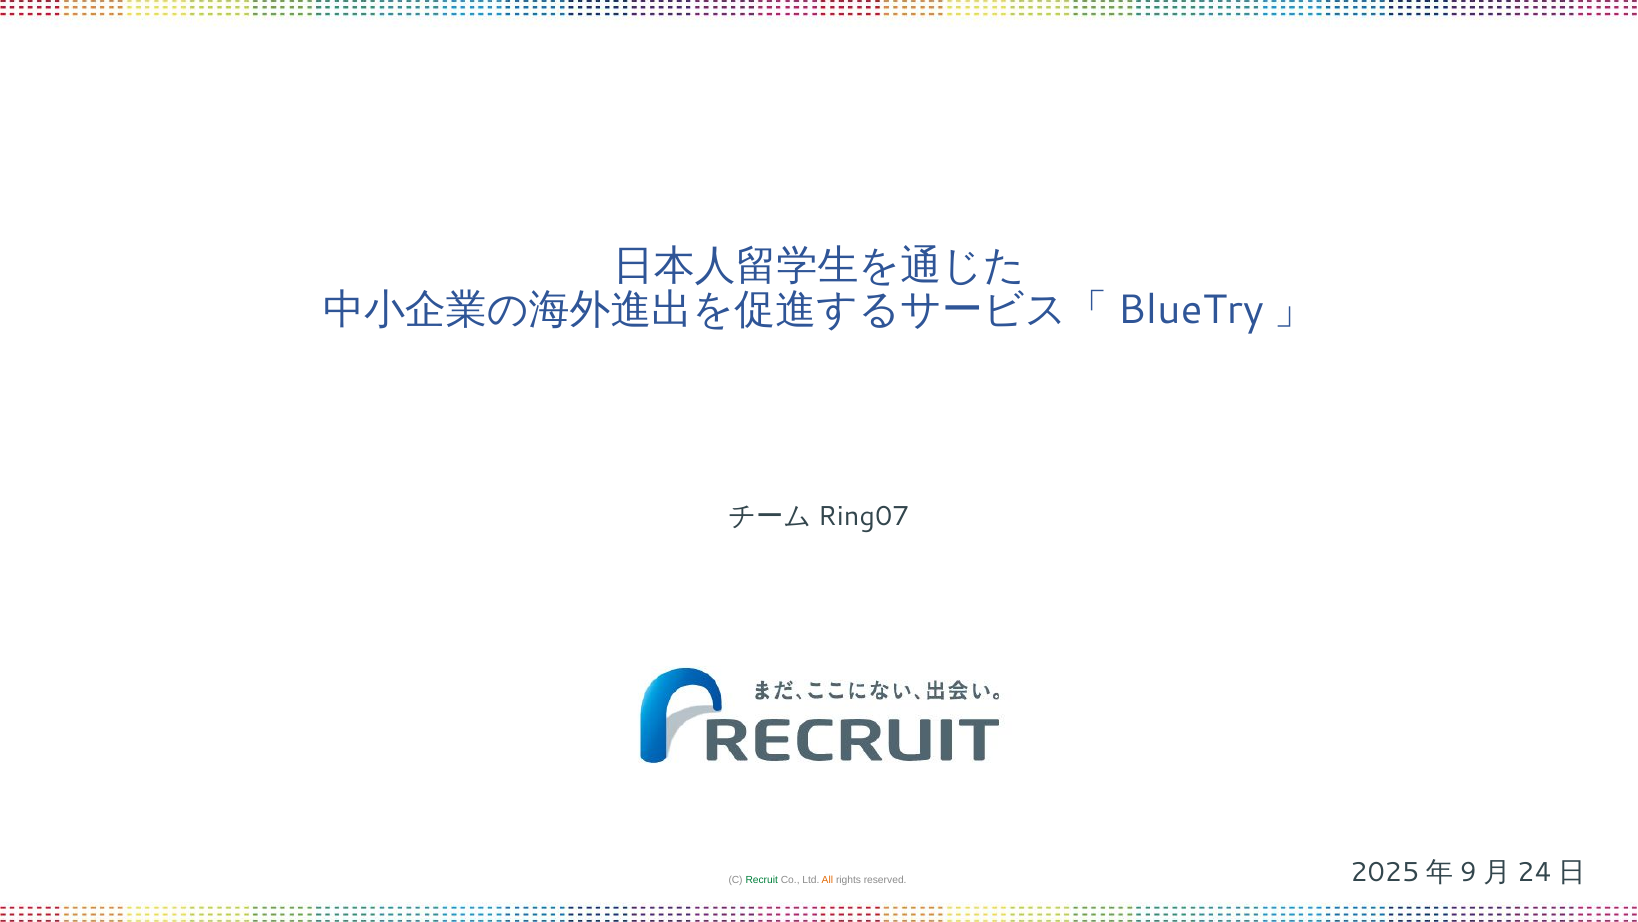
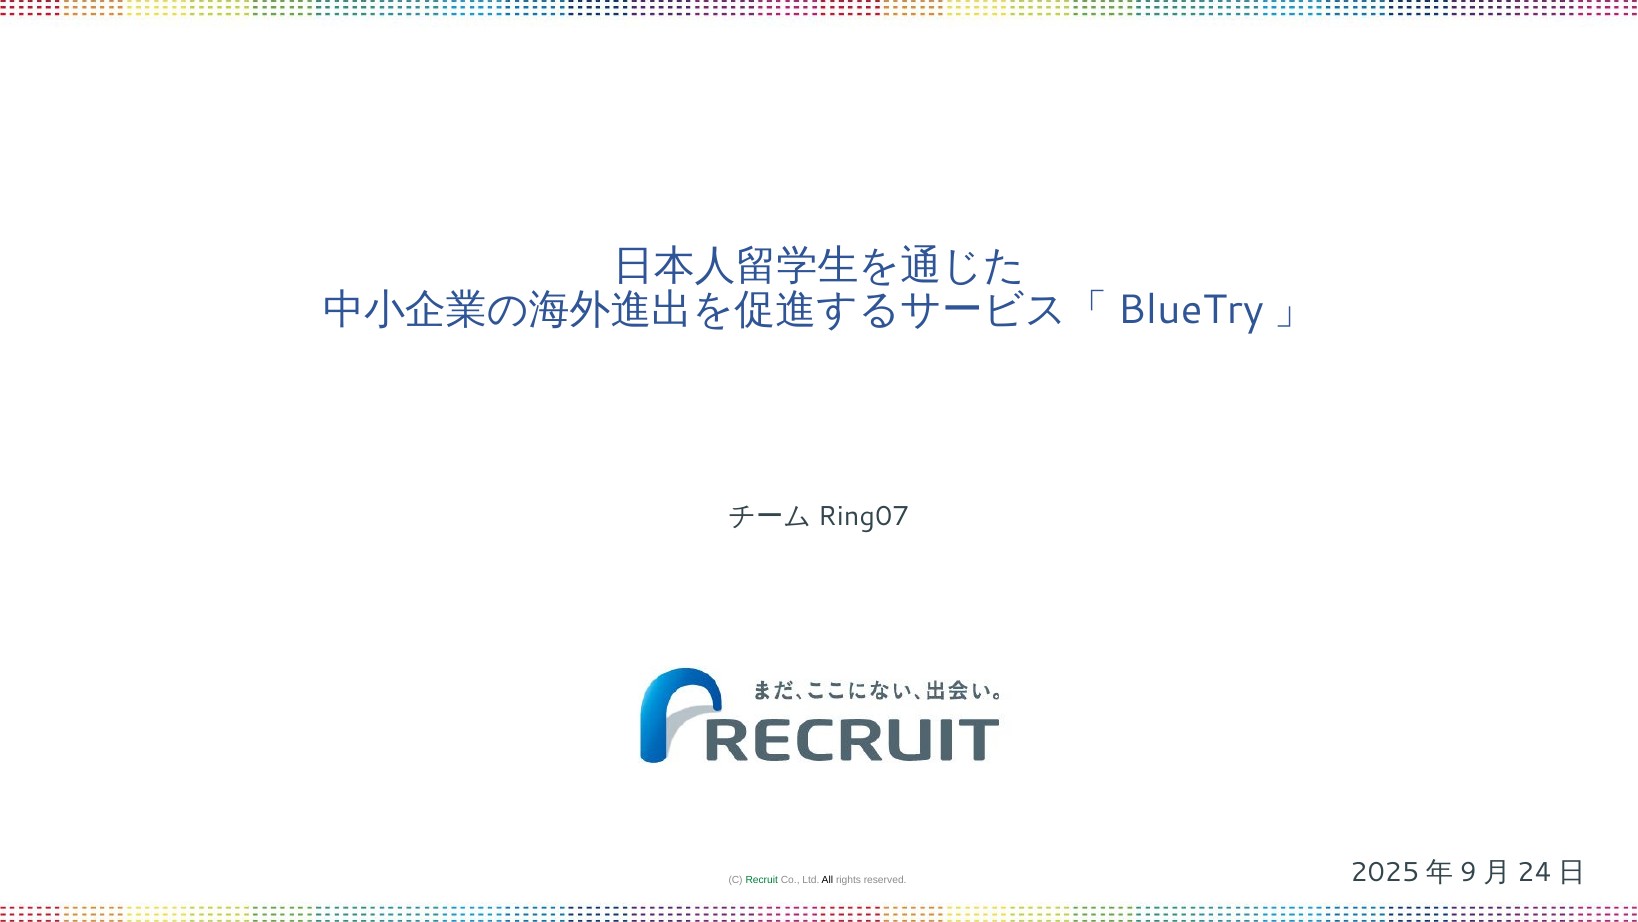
All colour: orange -> black (827, 879)
